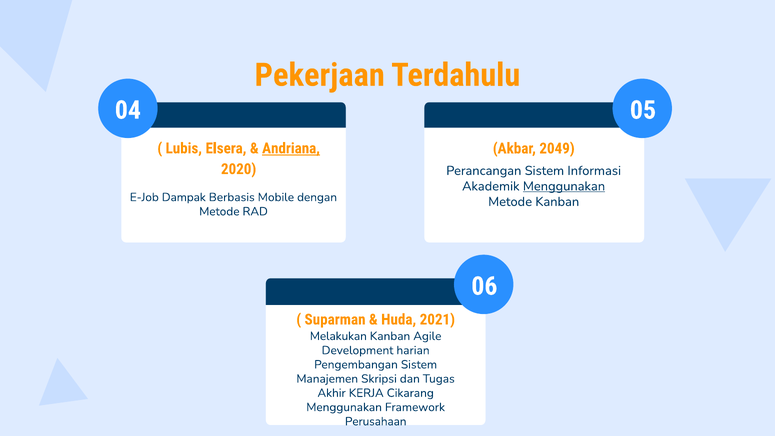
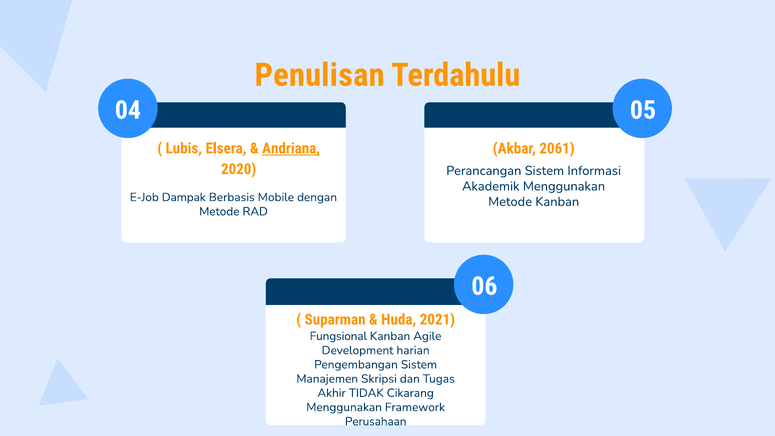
Pekerjaan: Pekerjaan -> Penulisan (320, 75)
2049: 2049 -> 2061 (557, 148)
Menggunakan underline: present -> none (564, 186)
Melakukan: Melakukan -> Fungsional (338, 336)
KERJA: KERJA -> TIDAK (366, 393)
